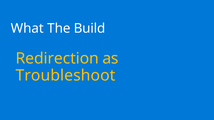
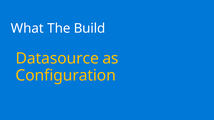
Redirection: Redirection -> Datasource (57, 59)
Troubleshoot: Troubleshoot -> Configuration (66, 76)
